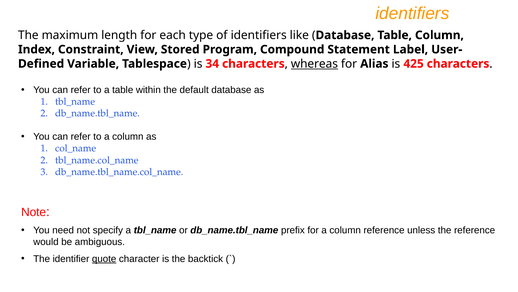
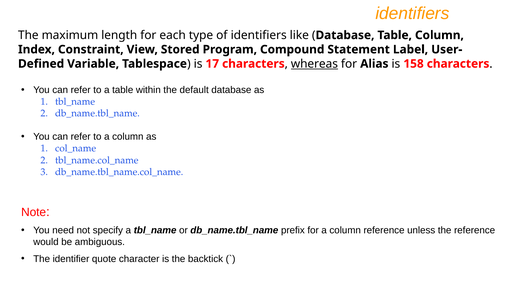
34: 34 -> 17 (212, 64)
425: 425 -> 158 (414, 64)
quote underline: present -> none (104, 258)
